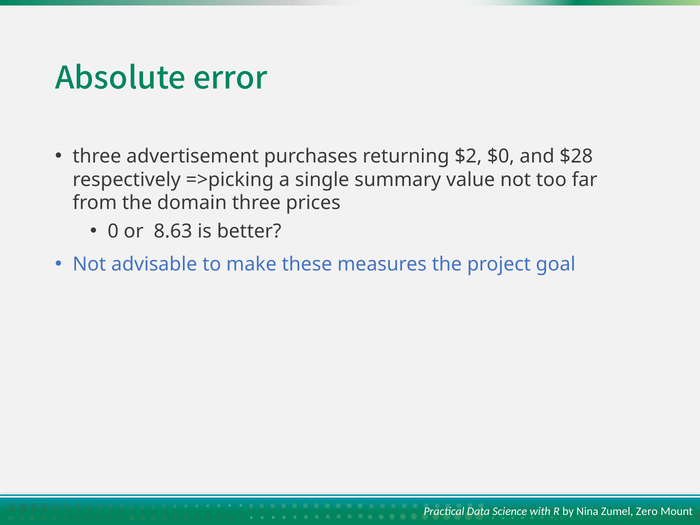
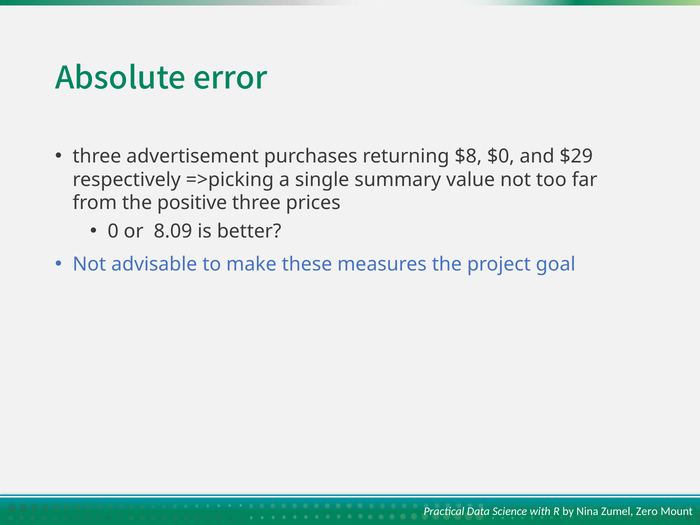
$2: $2 -> $8 (468, 156)
$28: $28 -> $29 (576, 156)
domain: domain -> positive (192, 203)
8.63: 8.63 -> 8.09 (173, 231)
